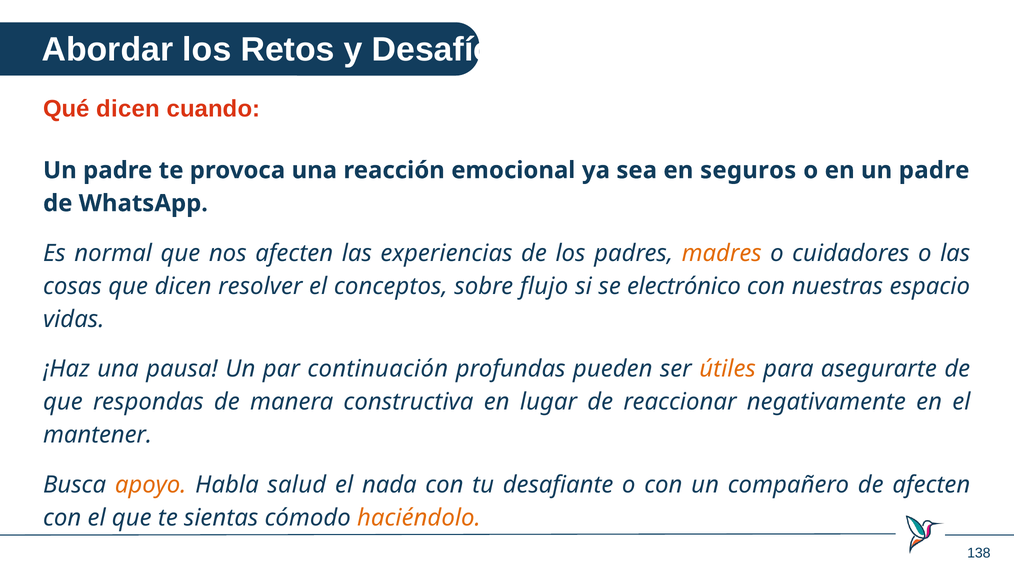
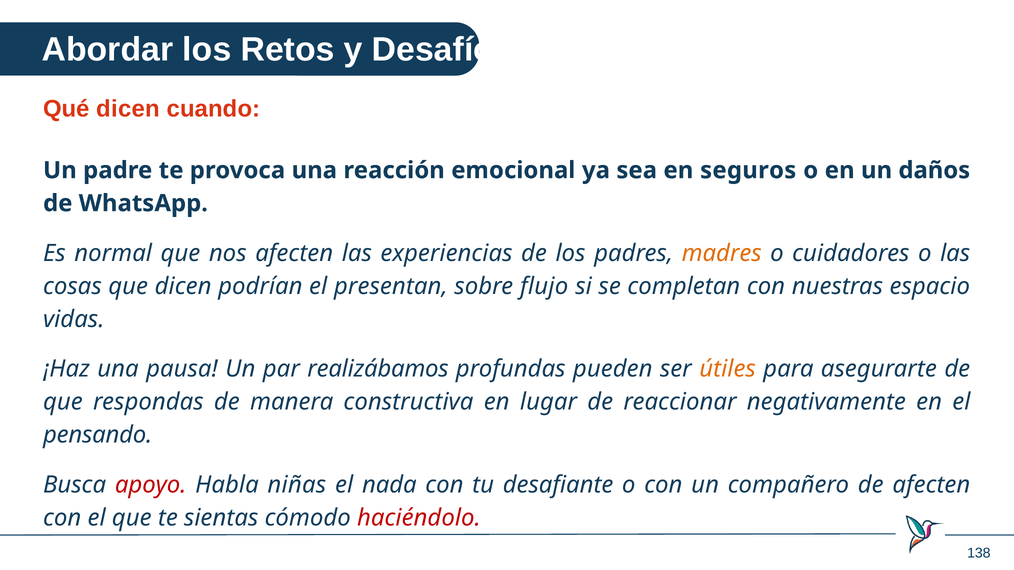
en un padre: padre -> daños (934, 170)
resolver: resolver -> podrían (260, 286)
conceptos: conceptos -> presentan (391, 286)
electrónico: electrónico -> completan (684, 286)
continuación: continuación -> realizábamos (378, 369)
mantener: mantener -> pensando (98, 435)
apoyo colour: orange -> red (151, 485)
salud: salud -> niñas (297, 485)
haciéndolo colour: orange -> red (419, 518)
